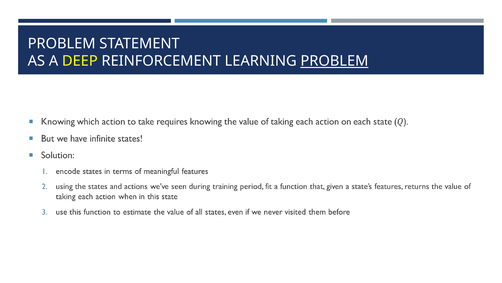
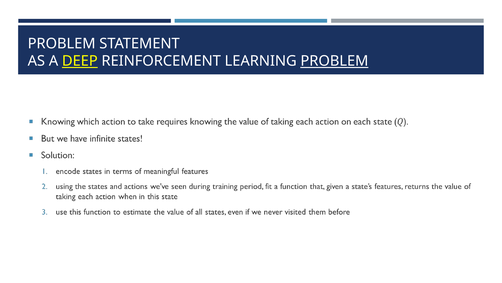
DEEP underline: none -> present (80, 61)
